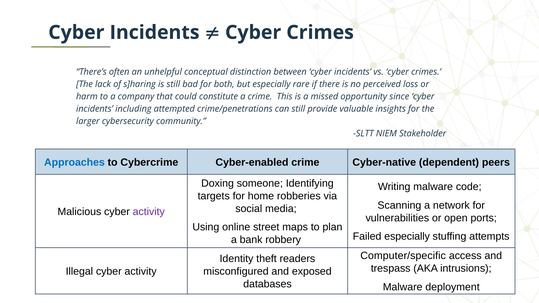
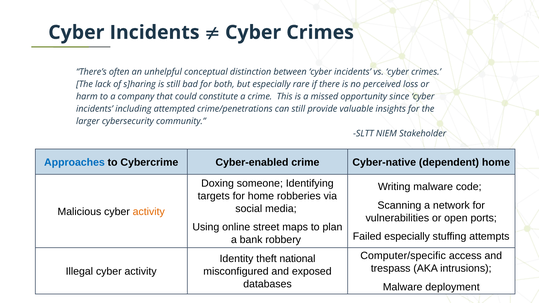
dependent peers: peers -> home (496, 162)
activity colour: purple -> orange (149, 212)
readers: readers -> national (297, 259)
